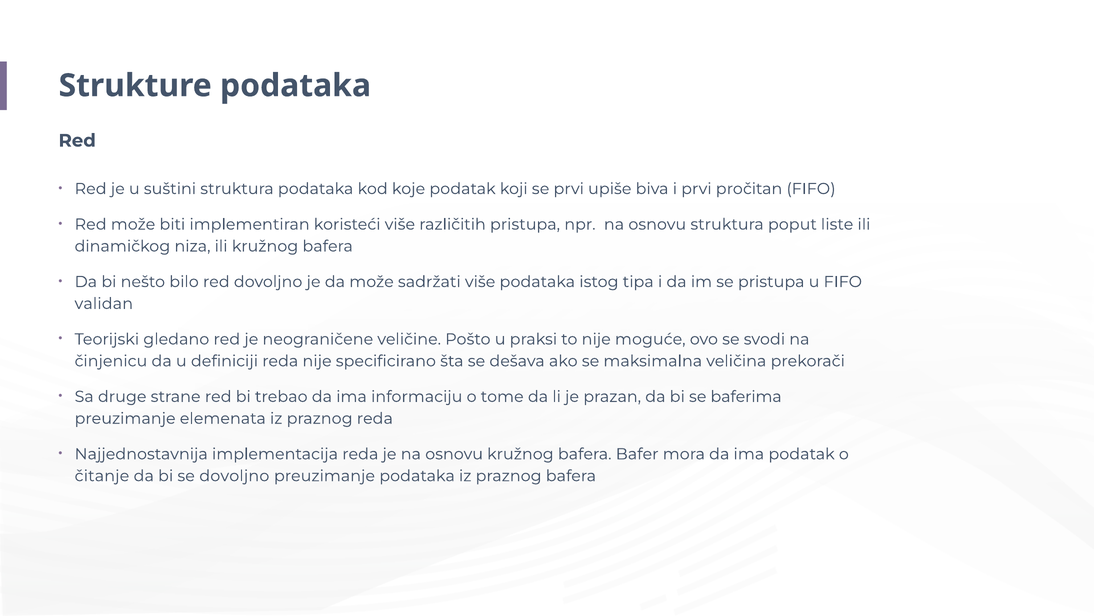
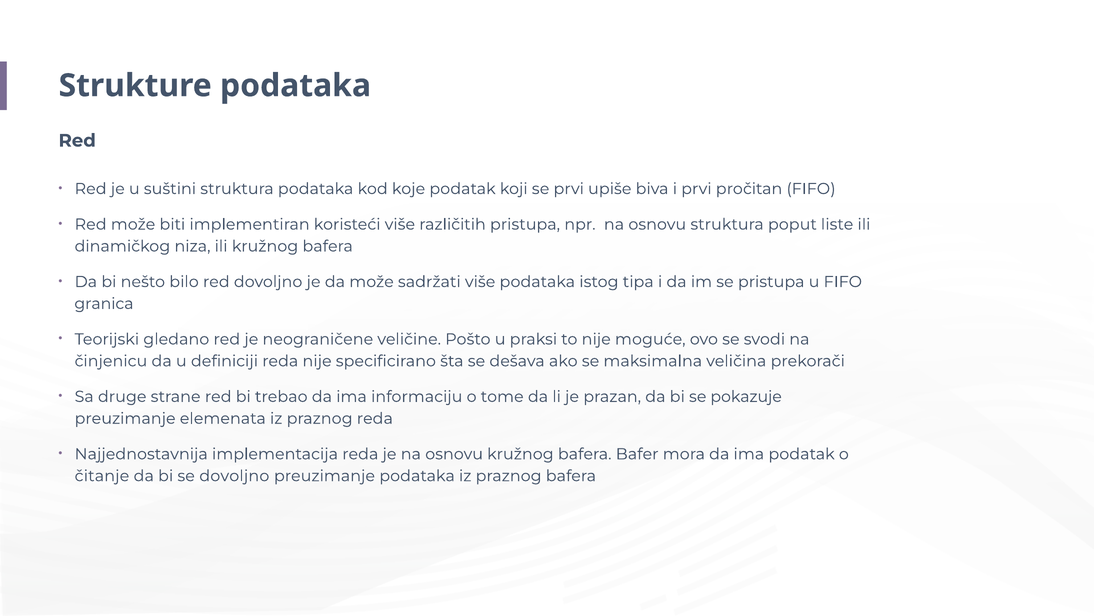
validan: validan -> granica (104, 303)
baferima: baferima -> pokazuje (746, 396)
